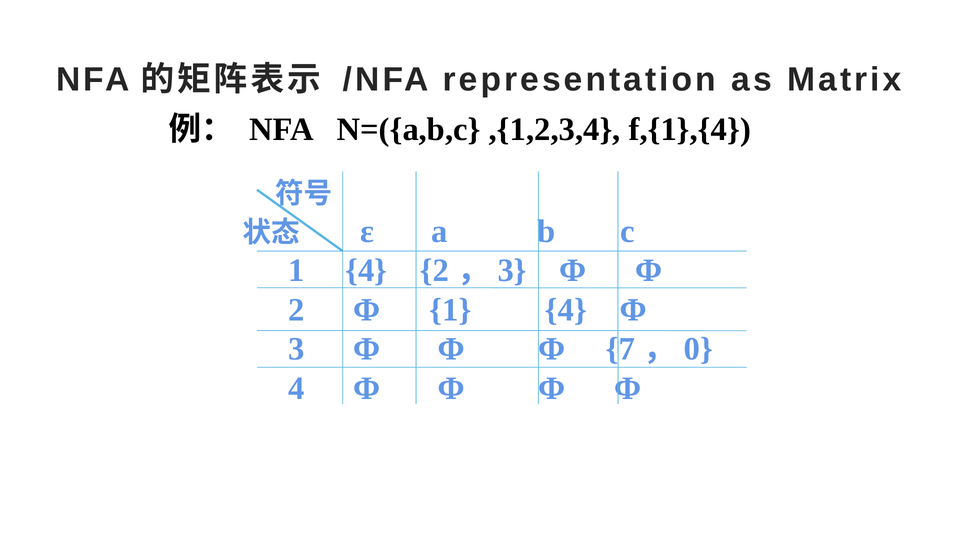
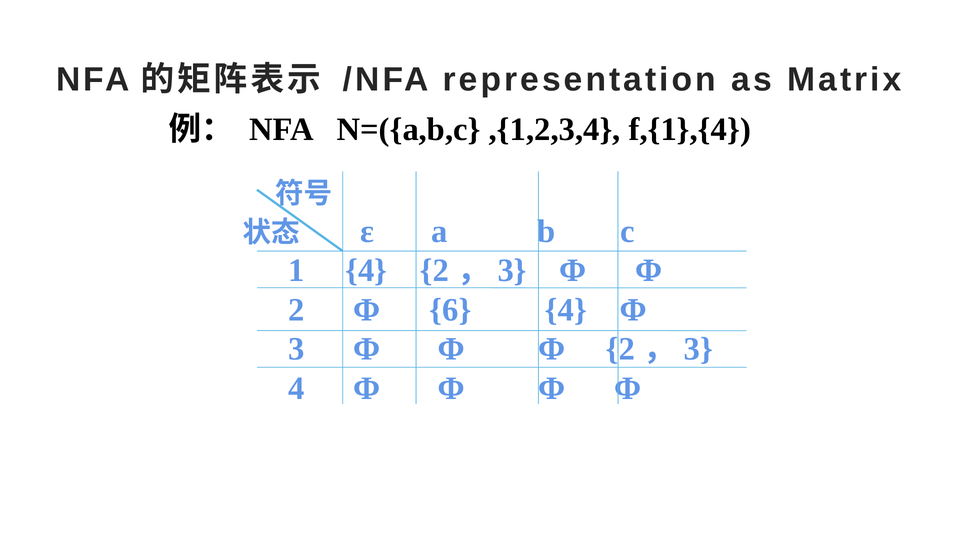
Φ 1: 1 -> 6 (450, 310)
Φ Φ Φ 7: 7 -> 2 (620, 349)
0: 0 -> 3 (698, 349)
